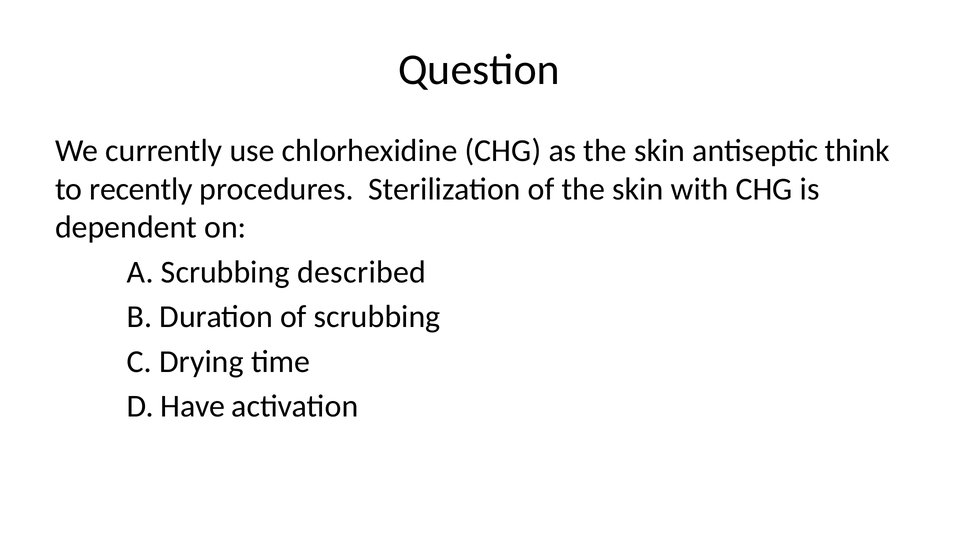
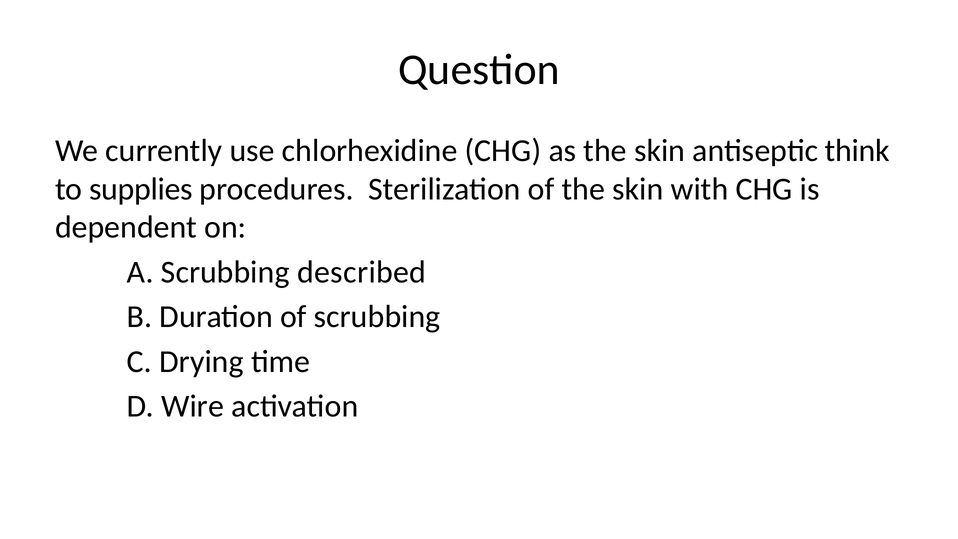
recently: recently -> supplies (141, 189)
Have: Have -> Wire (193, 406)
